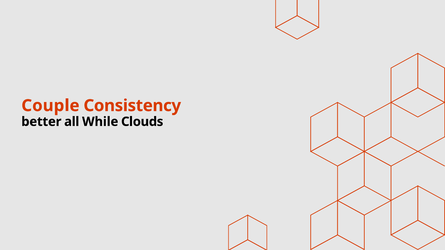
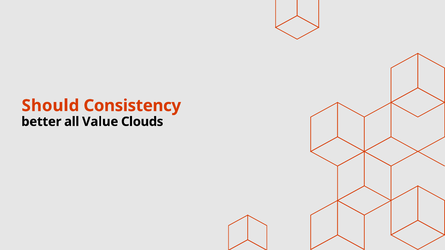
Couple: Couple -> Should (50, 106)
While: While -> Value (100, 122)
